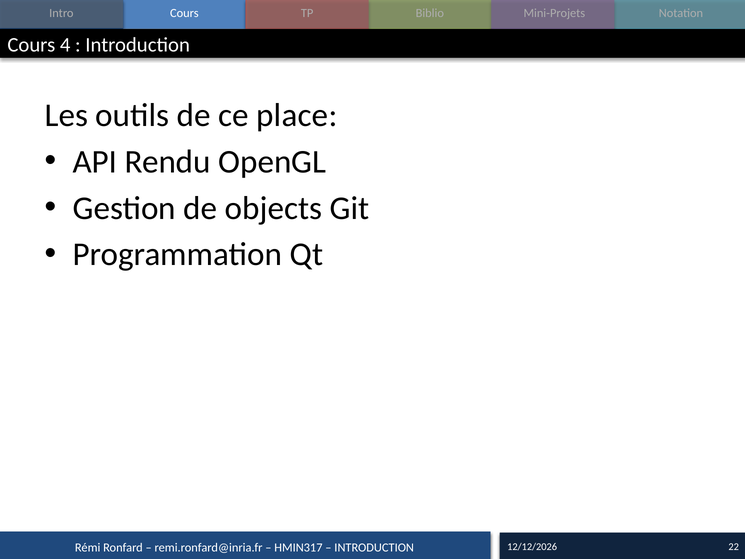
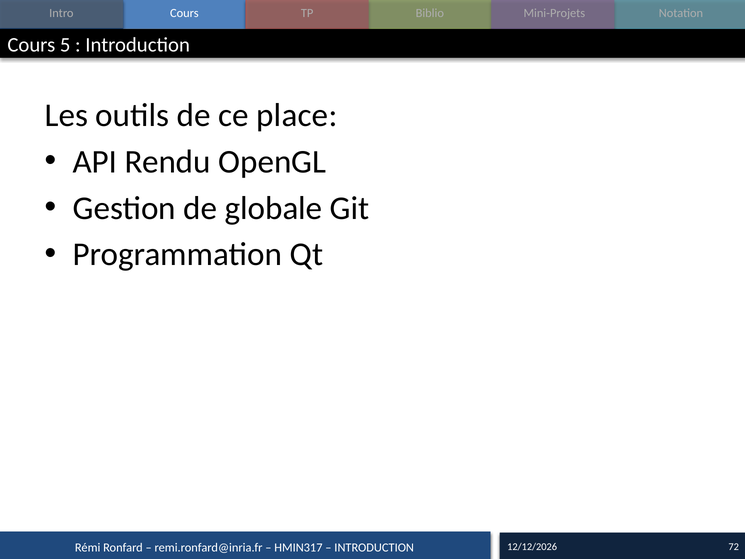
4: 4 -> 5 (65, 45)
objects: objects -> globale (274, 208)
22: 22 -> 72 (734, 547)
